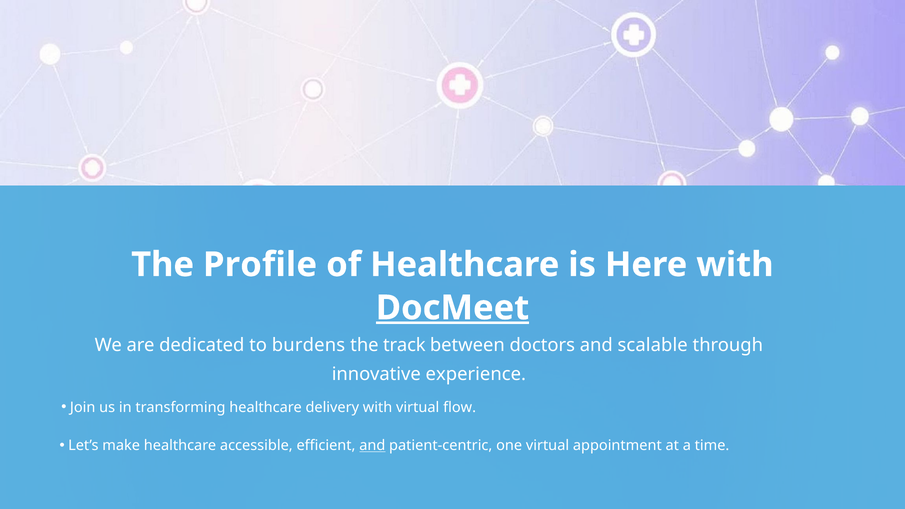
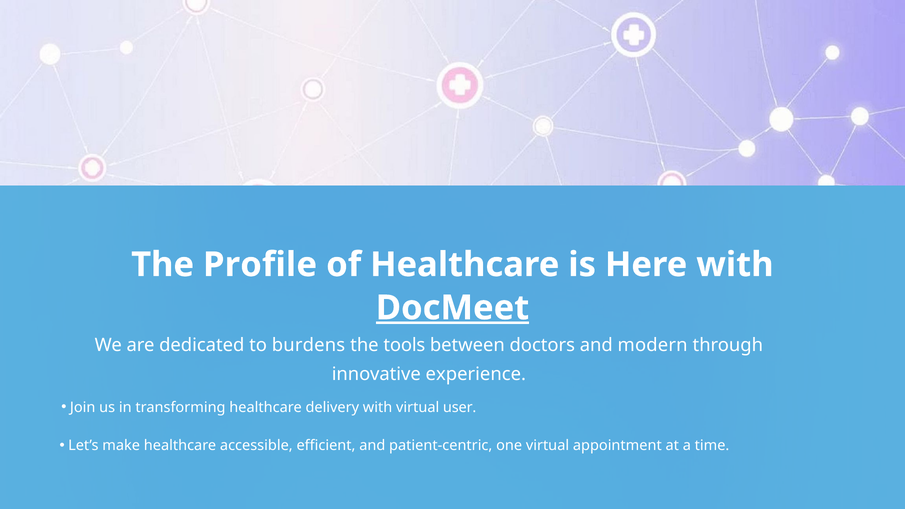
track: track -> tools (404, 345)
scalable: scalable -> modern (653, 345)
flow: flow -> user (460, 407)
and underline: present -> none (372, 446)
